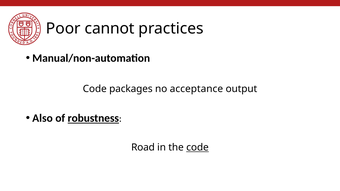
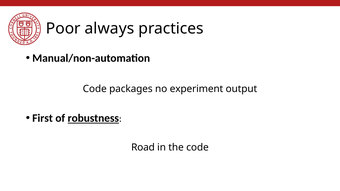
cannot: cannot -> always (109, 29)
acceptance: acceptance -> experiment (196, 89)
Also: Also -> First (43, 118)
code underline: present -> none (197, 148)
